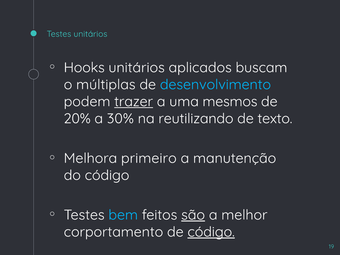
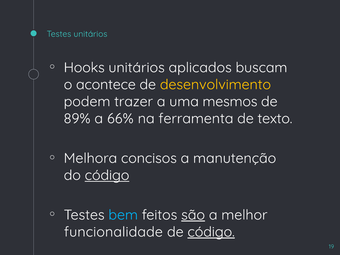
múltiplas: múltiplas -> acontece (106, 85)
desenvolvimento colour: light blue -> yellow (215, 85)
trazer underline: present -> none (134, 102)
20%: 20% -> 89% (77, 119)
30%: 30% -> 66% (120, 119)
reutilizando: reutilizando -> ferramenta (196, 119)
primeiro: primeiro -> concisos (149, 158)
código underline: none -> present (107, 175)
corportamento: corportamento -> funcionalidade (113, 232)
